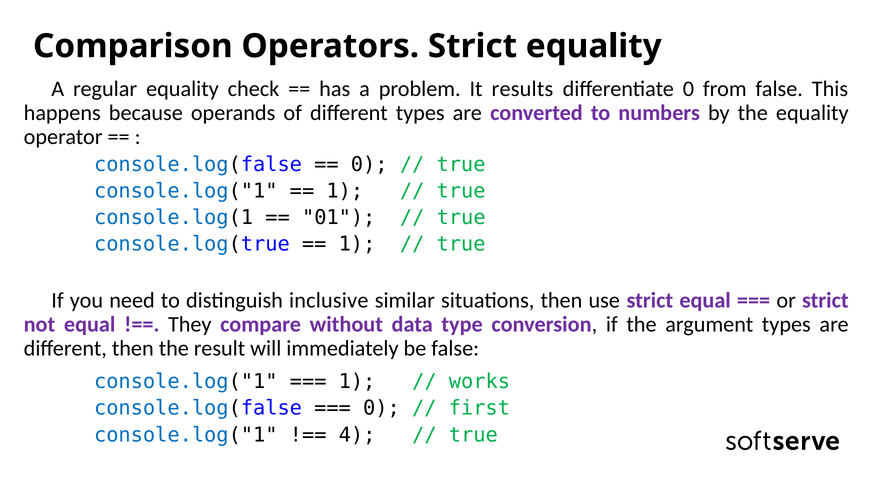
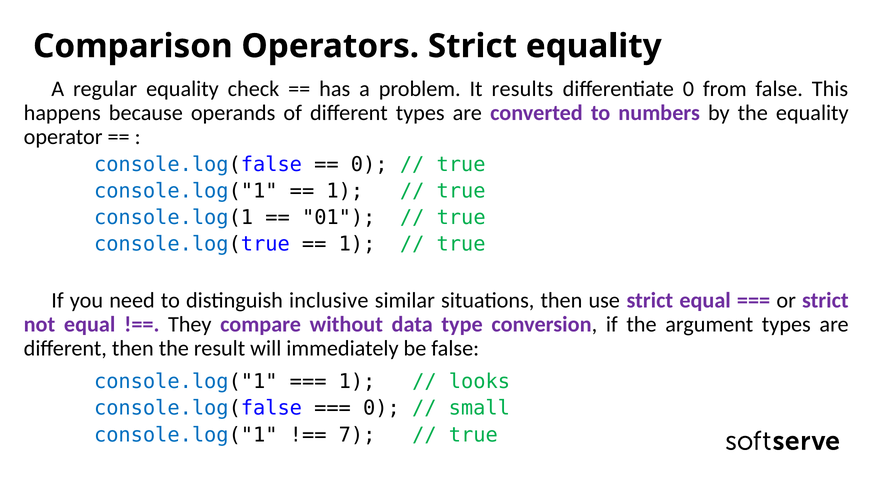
works: works -> looks (479, 382)
first: first -> small (479, 408)
4: 4 -> 7 (357, 435)
